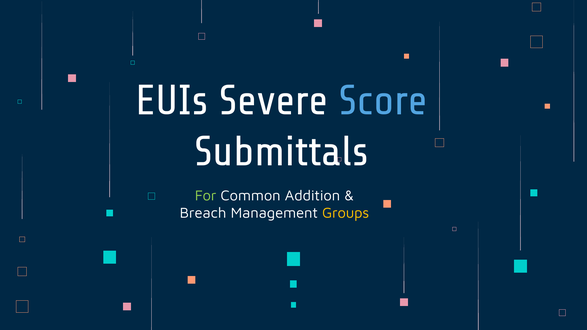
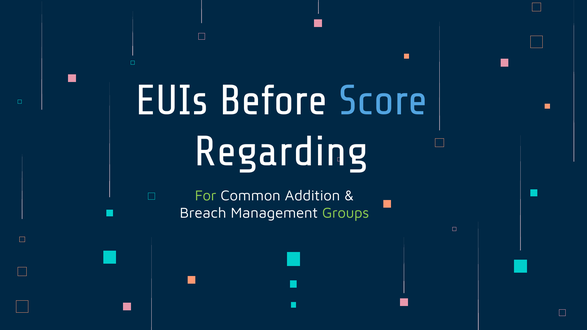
Severe: Severe -> Before (274, 101)
Submittals: Submittals -> Regarding (281, 152)
Groups colour: yellow -> light green (346, 213)
